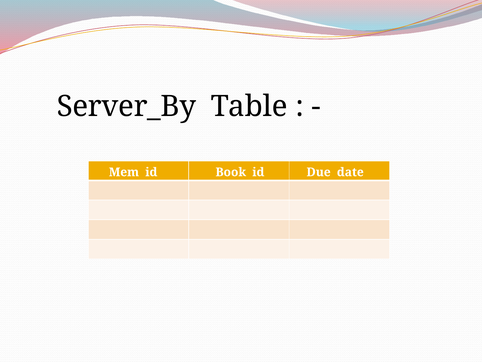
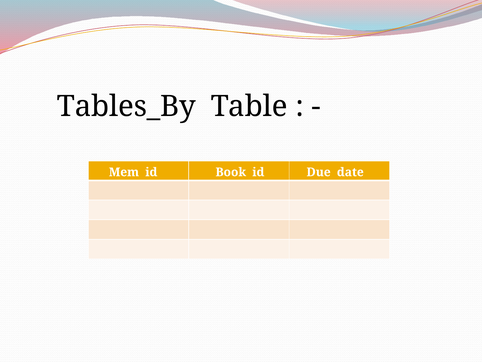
Server_By: Server_By -> Tables_By (126, 106)
